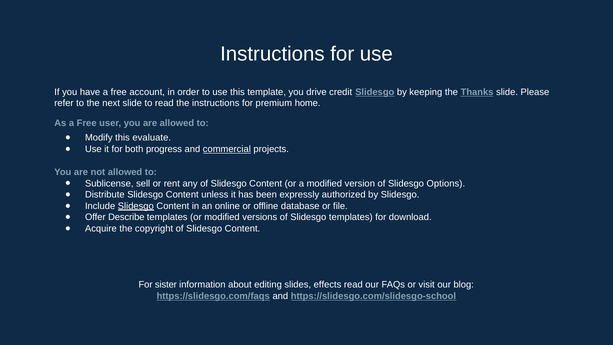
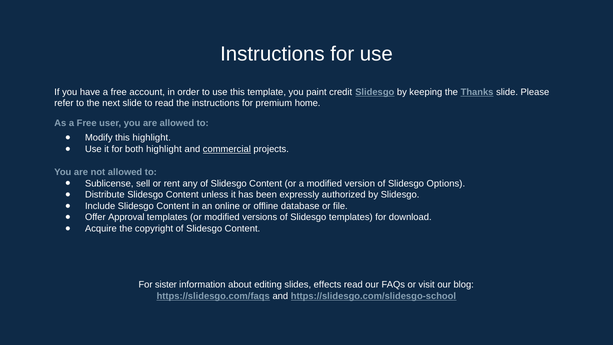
drive: drive -> paint (316, 92)
this evaluate: evaluate -> highlight (152, 138)
both progress: progress -> highlight (164, 149)
Slidesgo underline: present -> none (136, 206)
Describe: Describe -> Approval (126, 217)
